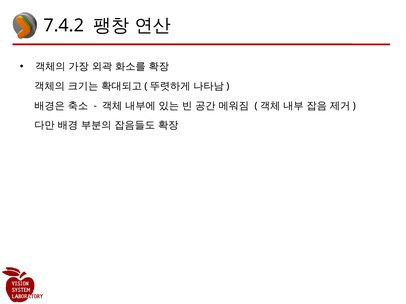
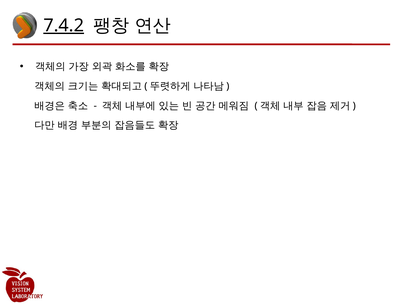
7.4.2 underline: none -> present (64, 26)
